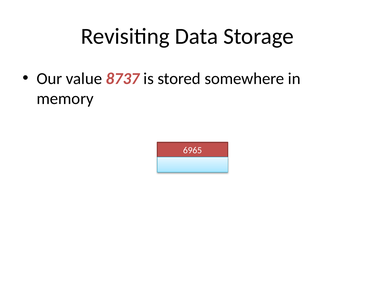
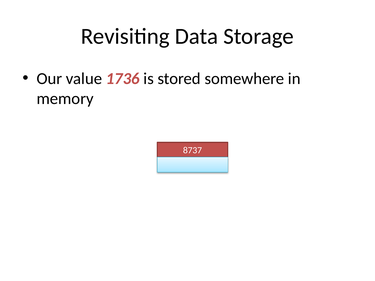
8737: 8737 -> 1736 (123, 79)
6965: 6965 -> 8737 (192, 151)
